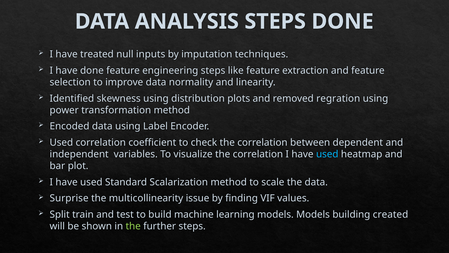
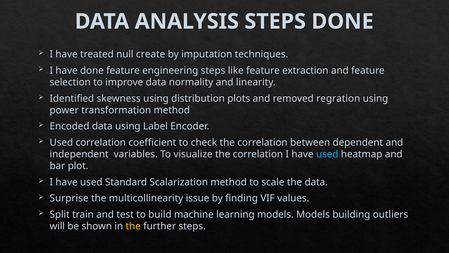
inputs: inputs -> create (151, 54)
created: created -> outliers (391, 214)
the colour: light green -> yellow (133, 226)
